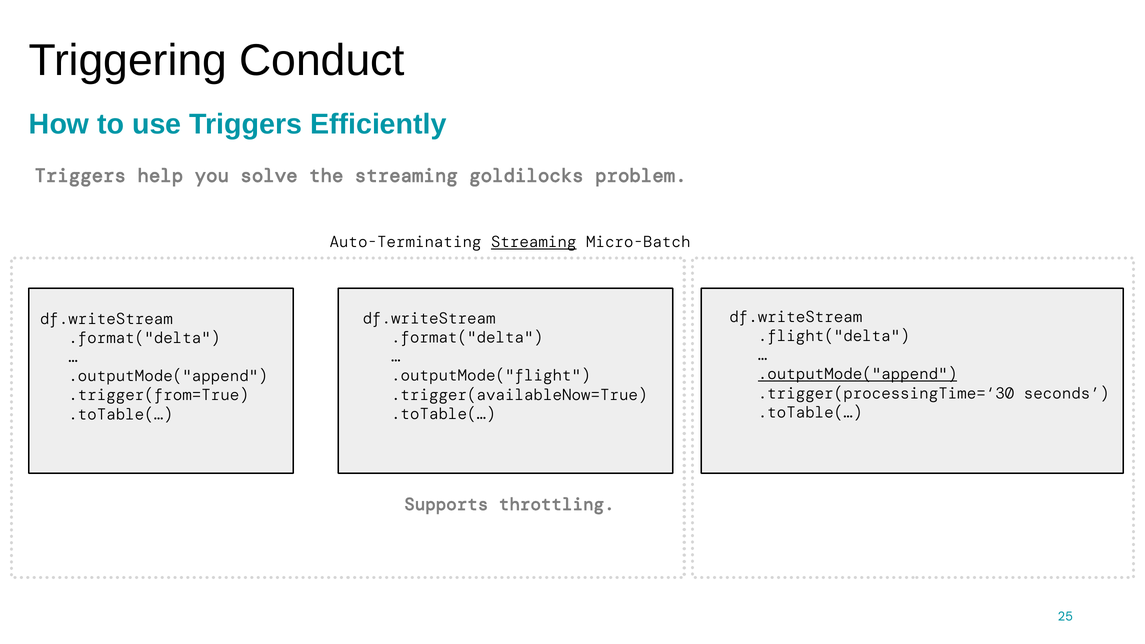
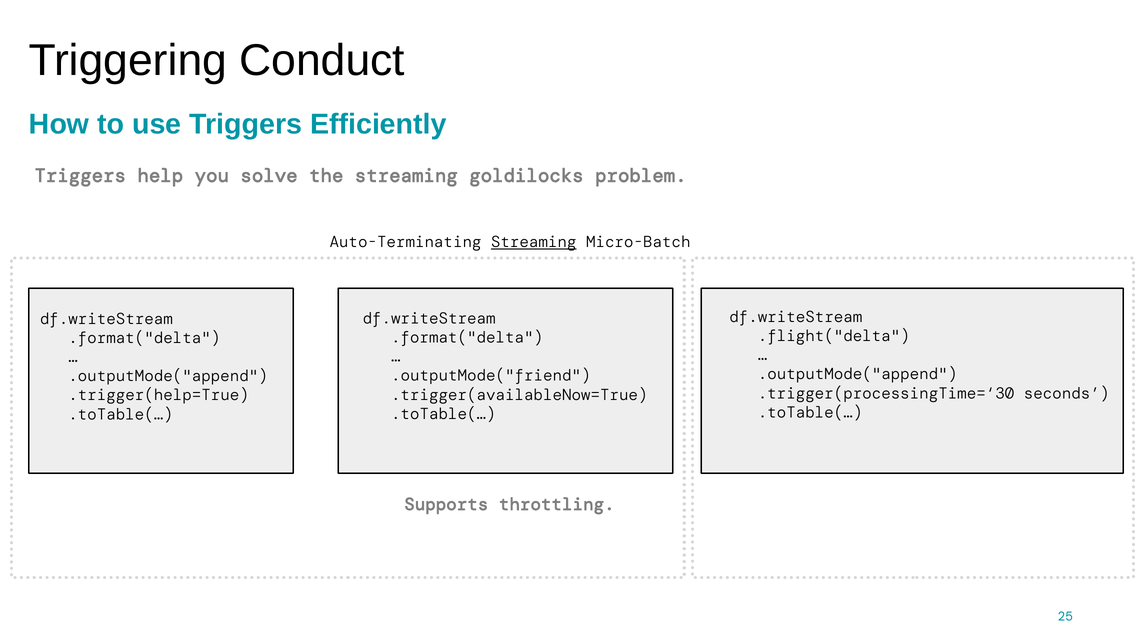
.outputMode("append underline: present -> none (858, 374)
.outputMode("flight: .outputMode("flight -> .outputMode("friend (491, 376)
.trigger(from=True: .trigger(from=True -> .trigger(help=True (159, 395)
